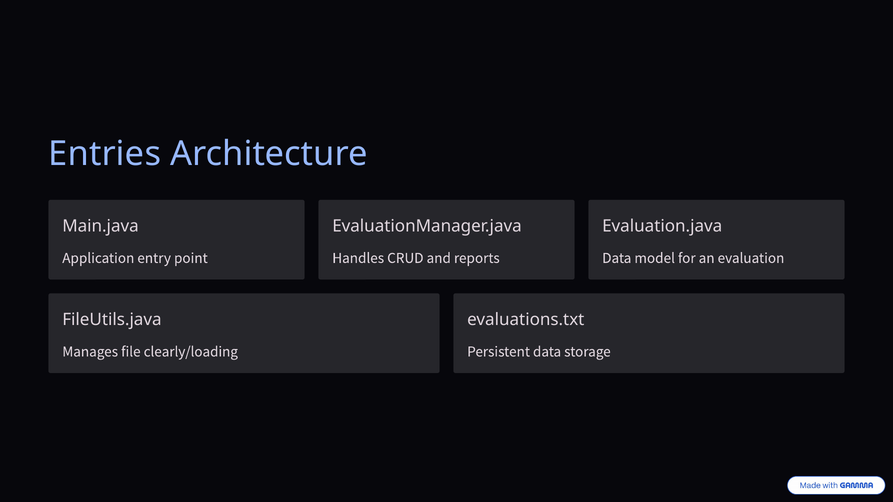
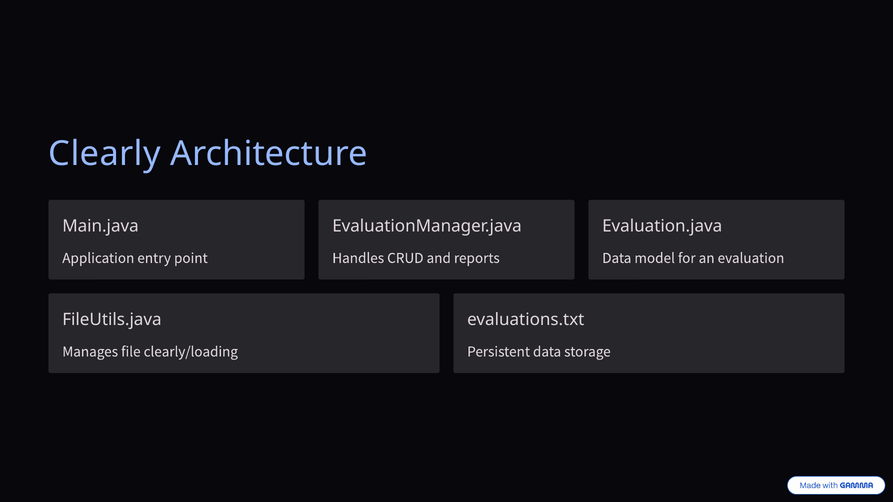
Entries: Entries -> Clearly (105, 154)
